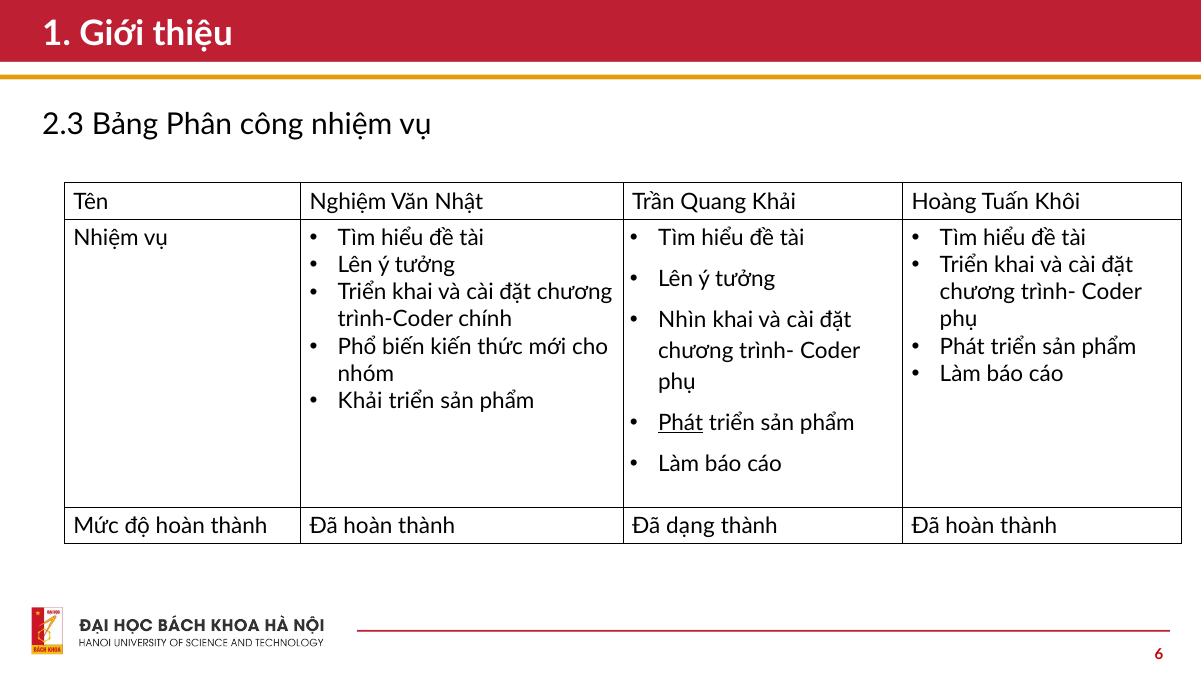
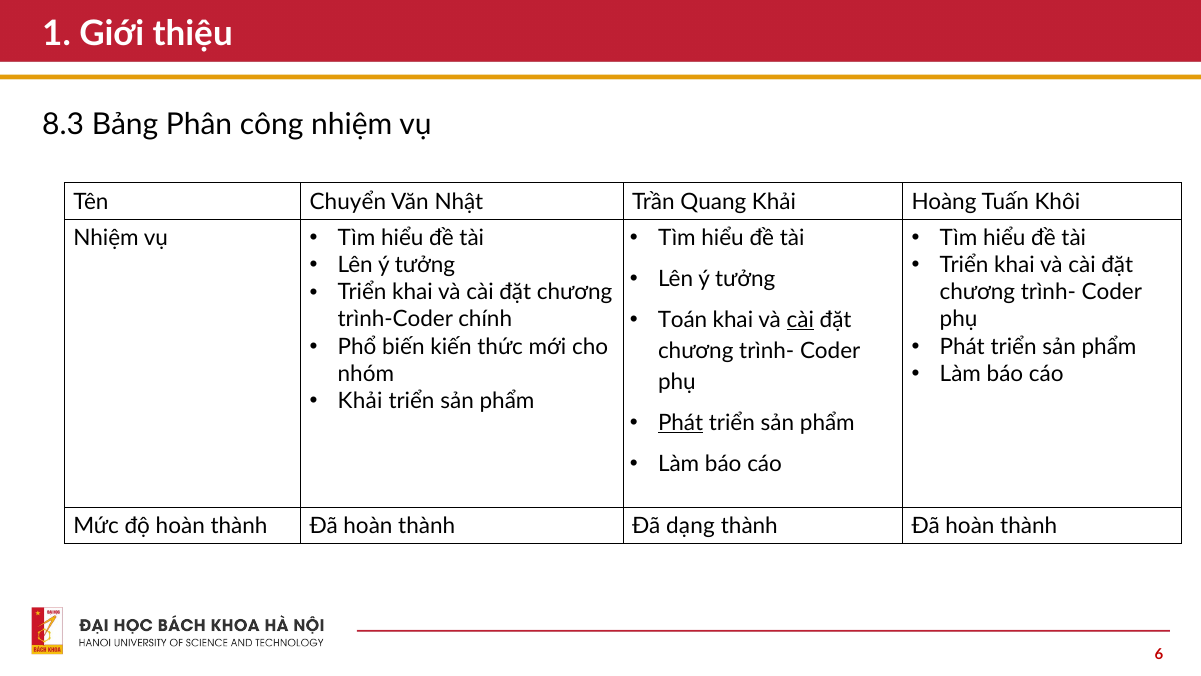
2.3: 2.3 -> 8.3 (63, 125)
Nghiệm: Nghiệm -> Chuyển (348, 202)
Nhìn: Nhìn -> Toán (683, 320)
cài underline: none -> present (800, 320)
